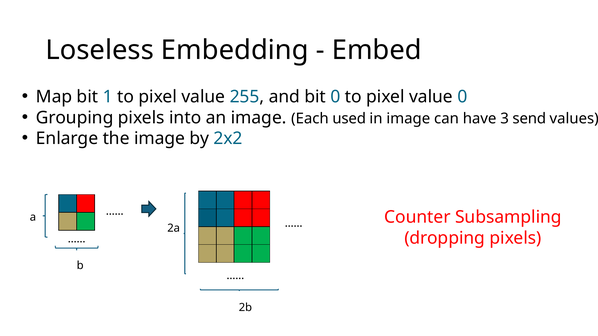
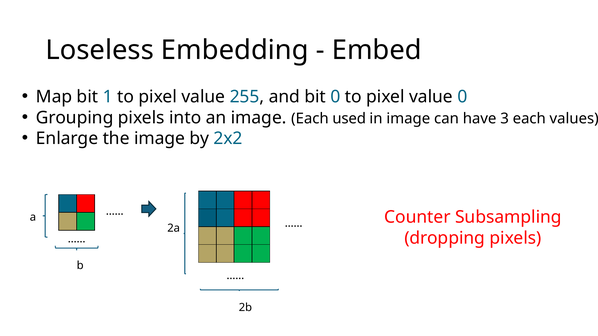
3 send: send -> each (529, 119)
